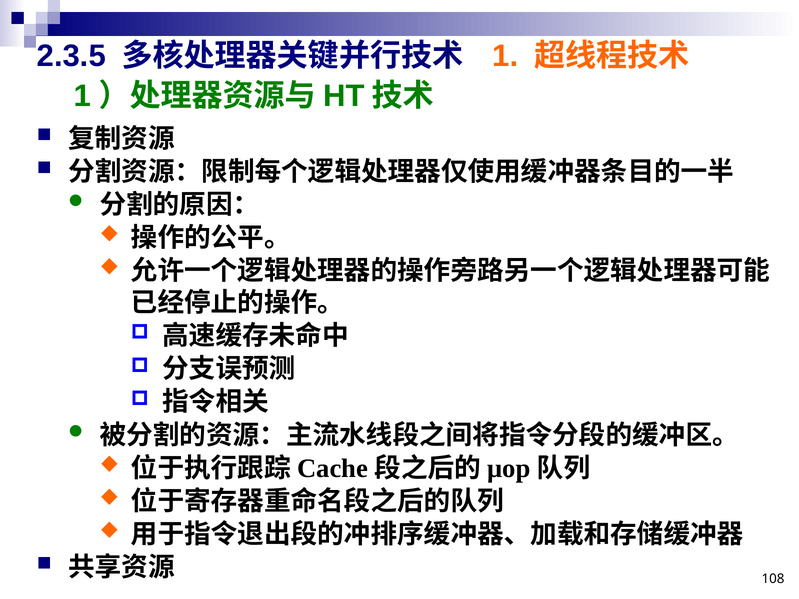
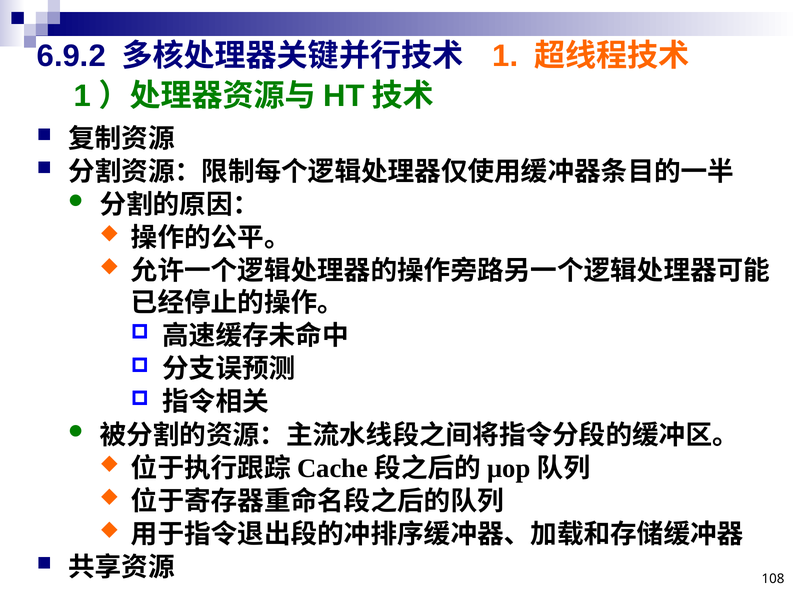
2.3.5: 2.3.5 -> 6.9.2 (71, 56)
